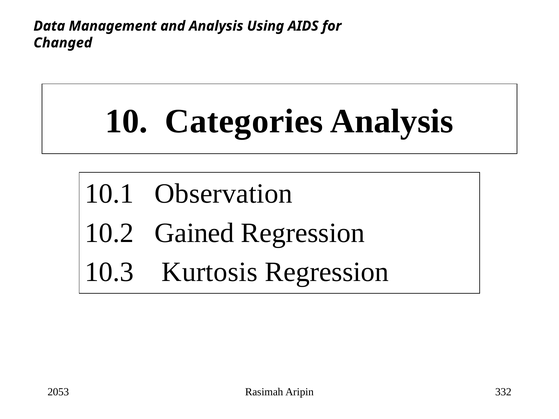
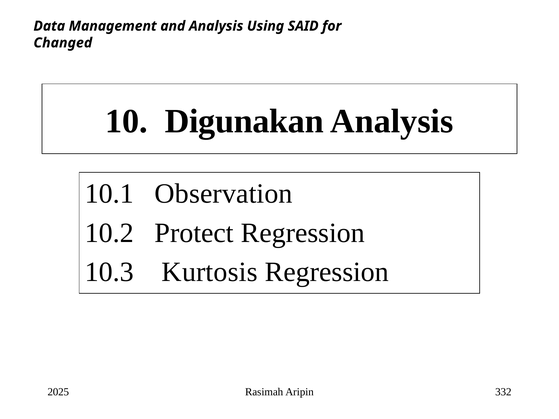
AIDS: AIDS -> SAID (303, 26)
Categories: Categories -> Digunakan (244, 121)
Gained: Gained -> Protect (194, 233)
2053: 2053 -> 2025 (58, 392)
